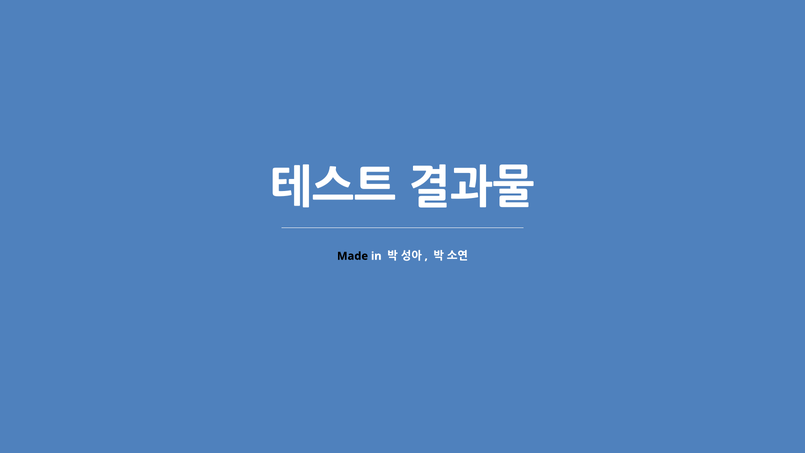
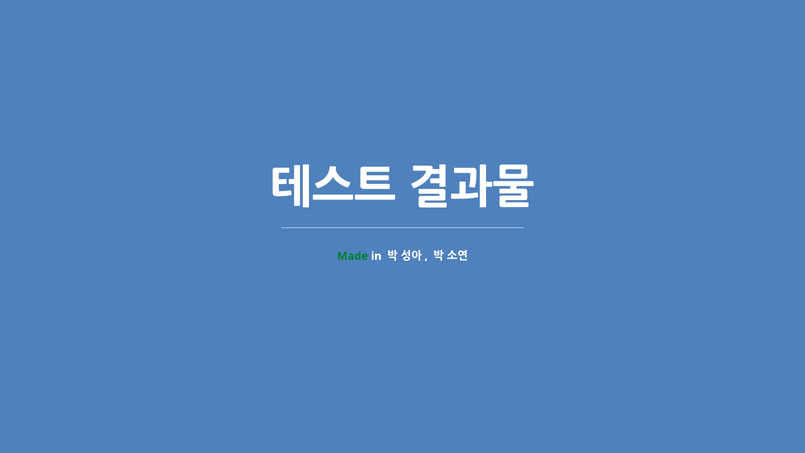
Made colour: black -> green (353, 256)
